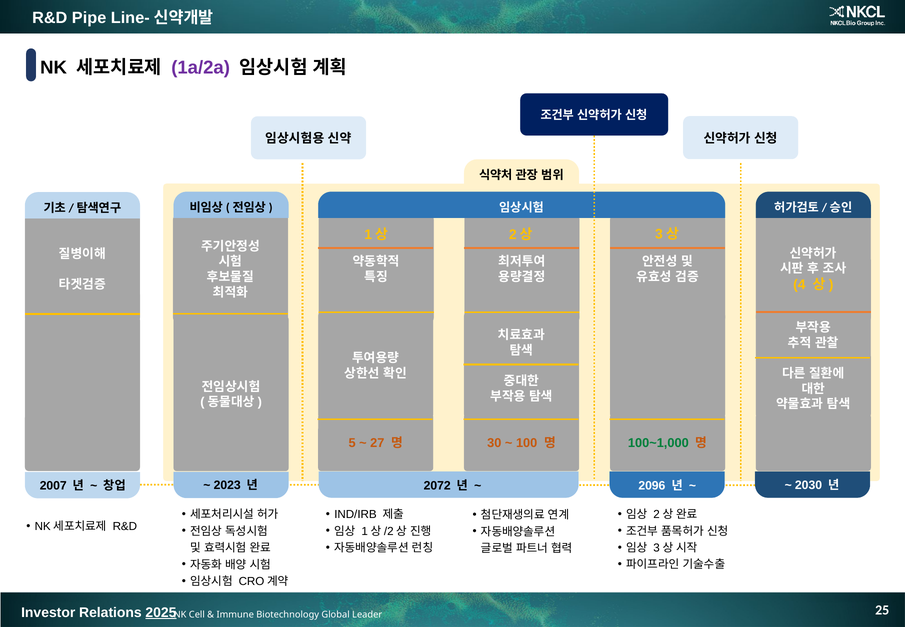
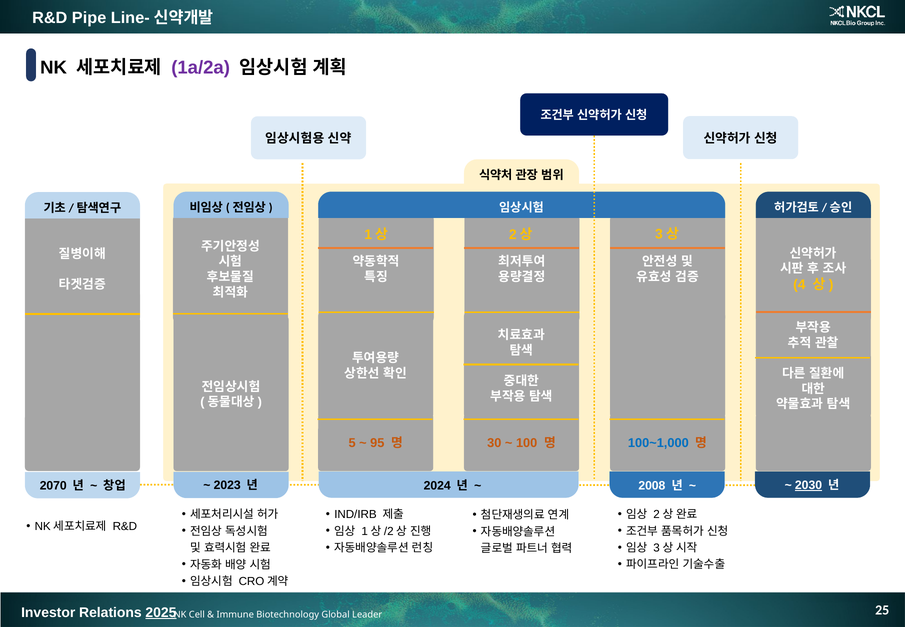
27: 27 -> 95 (377, 443)
100~1,000 colour: green -> blue (658, 443)
2072: 2072 -> 2024 (437, 486)
2096: 2096 -> 2008 (652, 485)
2007: 2007 -> 2070 (53, 486)
2030 underline: none -> present (809, 485)
